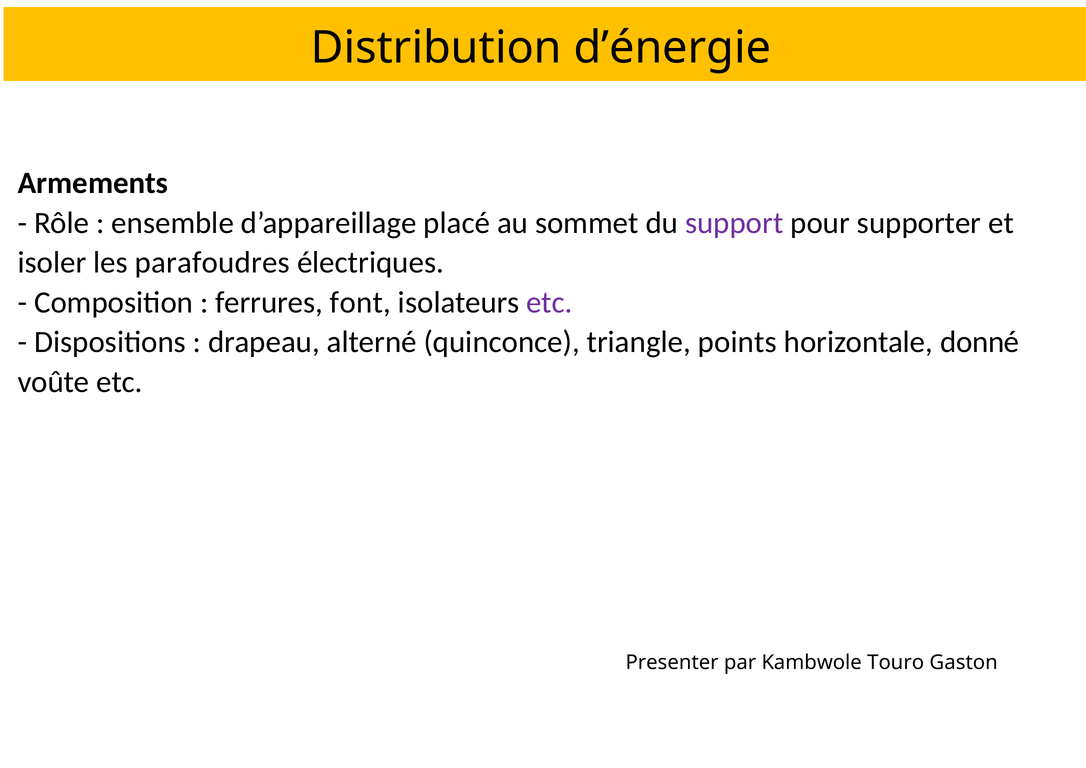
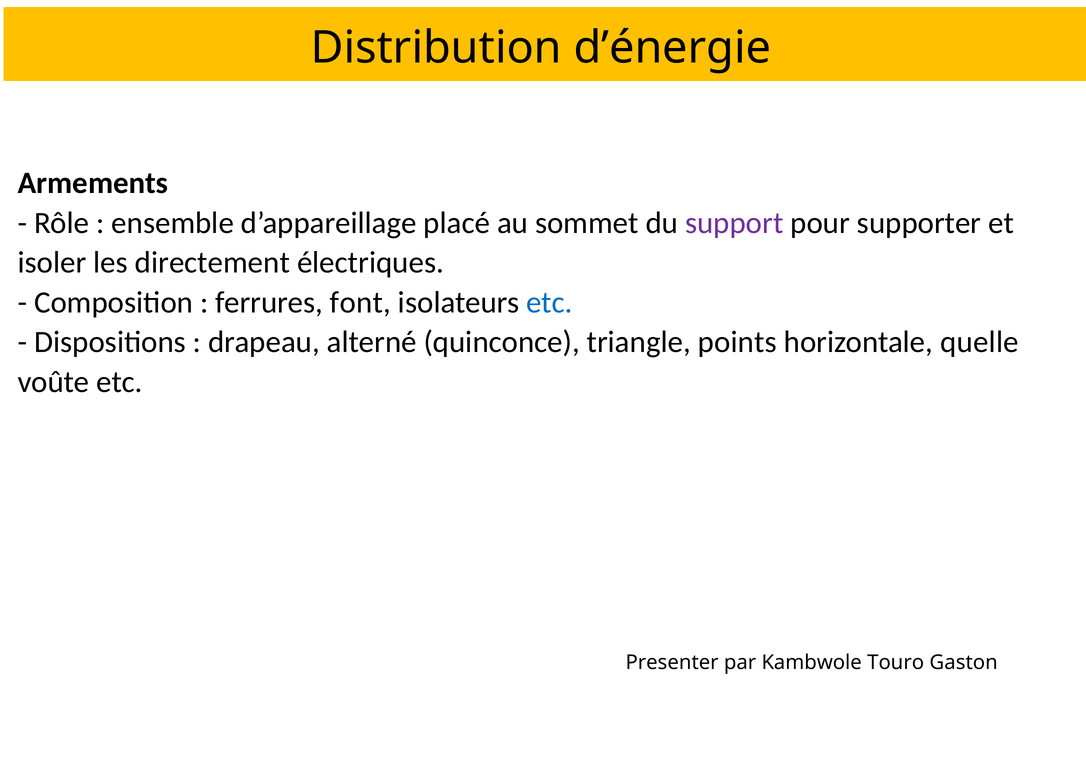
parafoudres: parafoudres -> directement (212, 263)
etc colour: purple -> blue (549, 302)
donné: donné -> quelle (979, 342)
